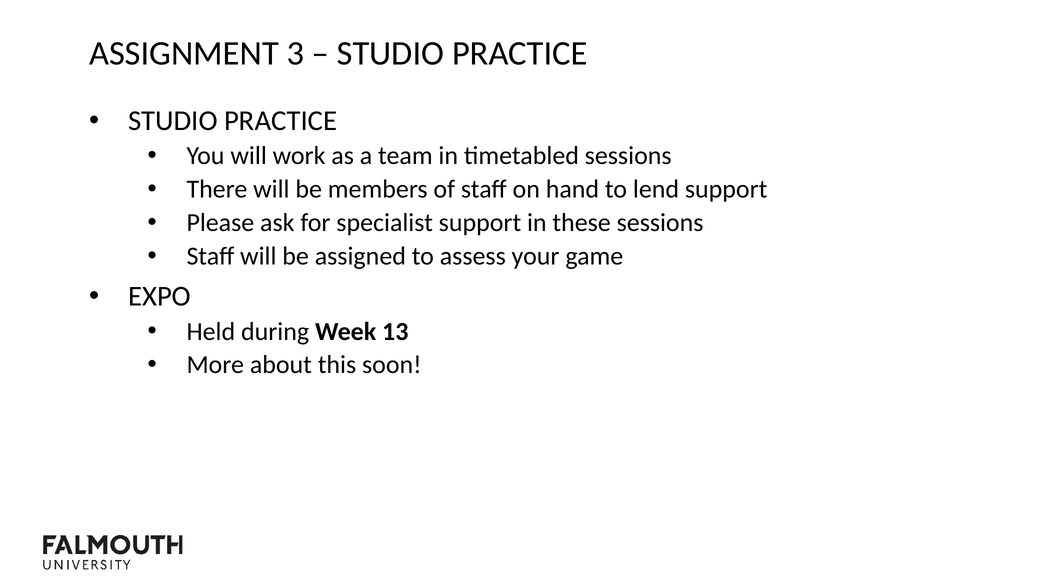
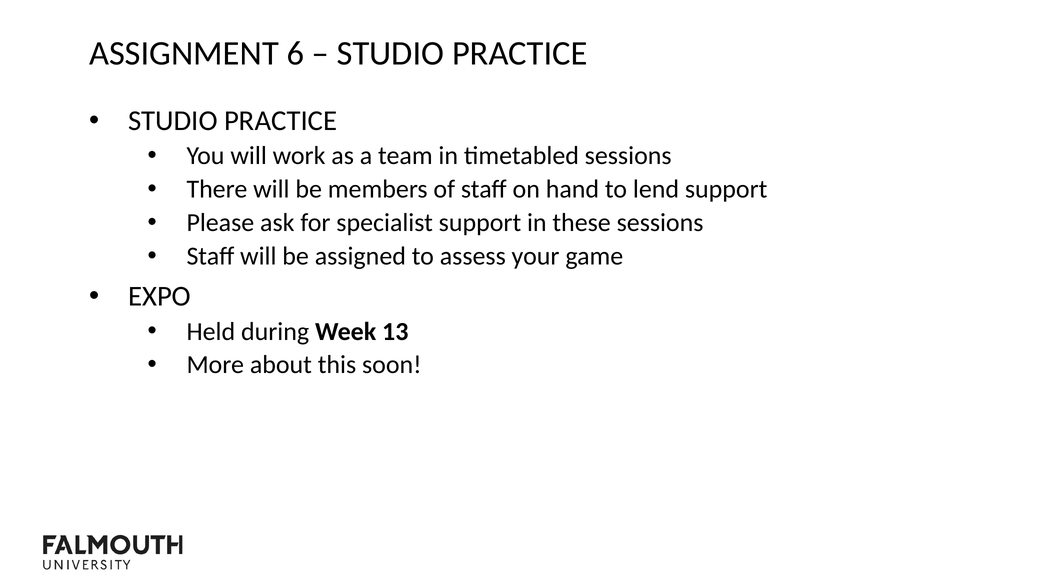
3: 3 -> 6 (295, 53)
